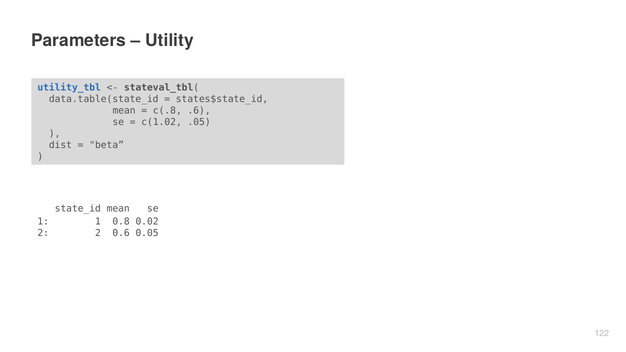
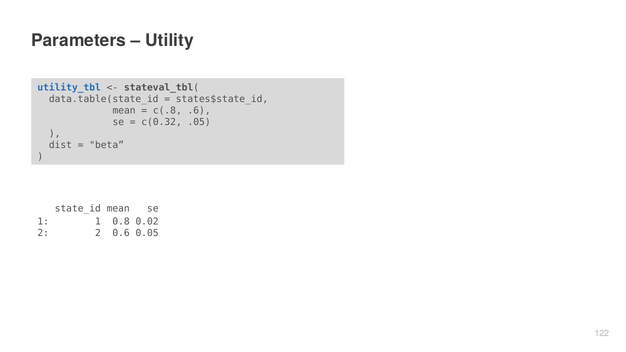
c(1.02: c(1.02 -> c(0.32 (162, 122)
